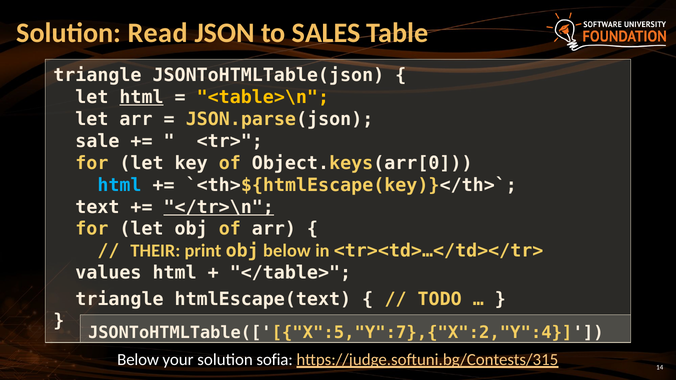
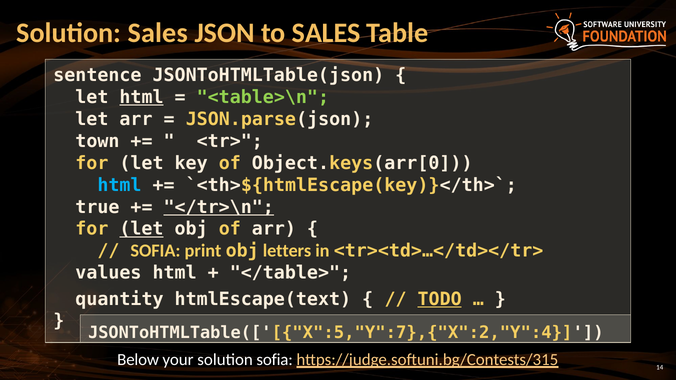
Solution Read: Read -> Sales (158, 33)
triangle: triangle -> sentence (97, 75)
<table>\n colour: yellow -> light green (263, 97)
sale: sale -> town (97, 141)
text: text -> true (97, 207)
let underline: none -> present (141, 229)
THEIR: THEIR -> SOFIA (155, 251)
obj below: below -> letters (287, 251)
triangle: triangle -> quantity (119, 299)
TODO underline: none -> present (440, 299)
